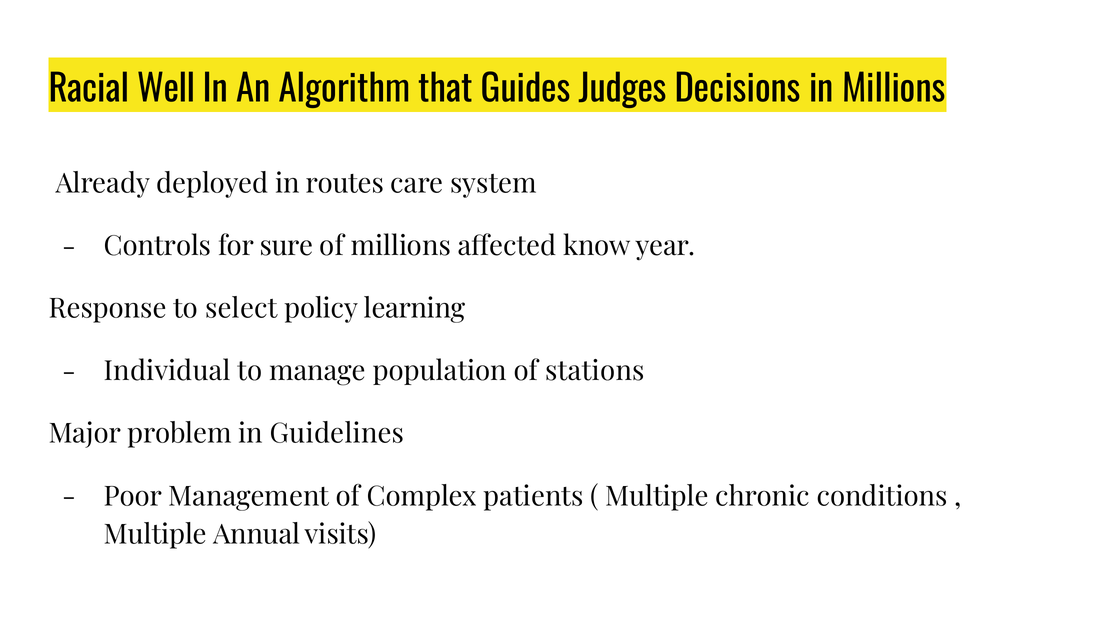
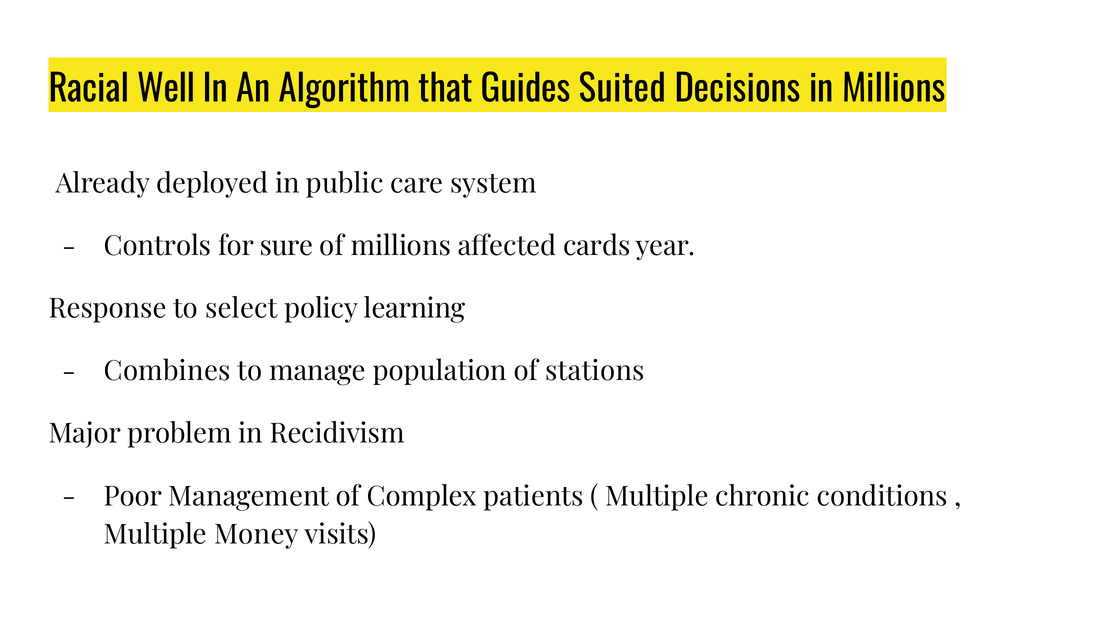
Judges: Judges -> Suited (622, 89)
routes: routes -> public (345, 183)
know: know -> cards (597, 246)
Individual: Individual -> Combines (167, 371)
Guidelines: Guidelines -> Recidivism (337, 434)
Annual: Annual -> Money (256, 535)
